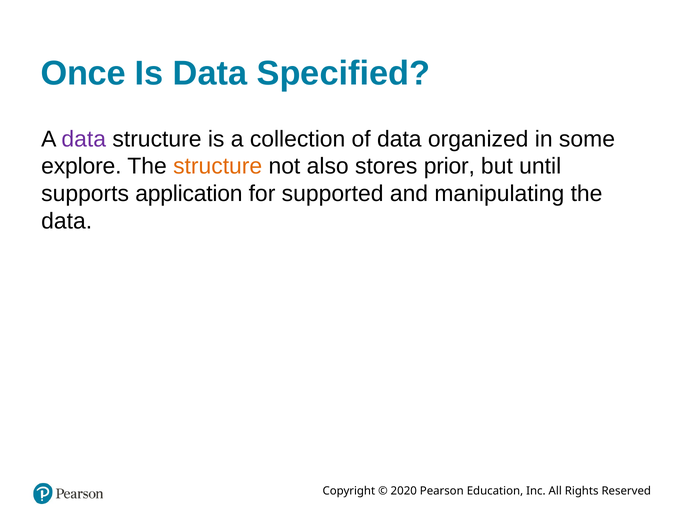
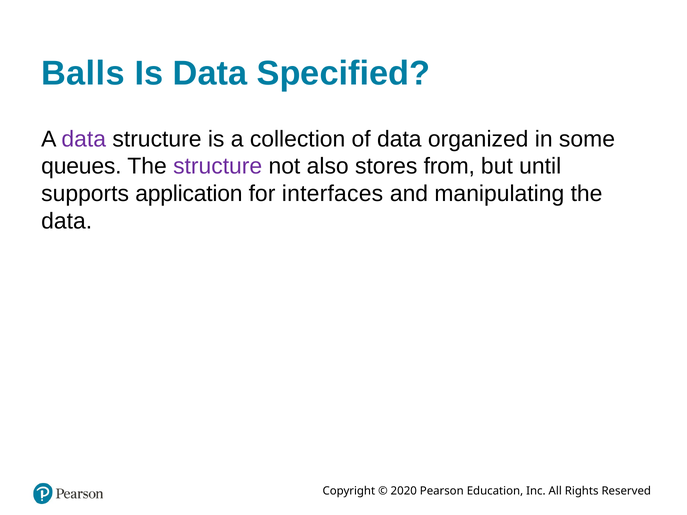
Once: Once -> Balls (83, 74)
explore: explore -> queues (81, 167)
structure colour: orange -> purple (218, 167)
prior: prior -> from (449, 167)
supported: supported -> interfaces (333, 194)
